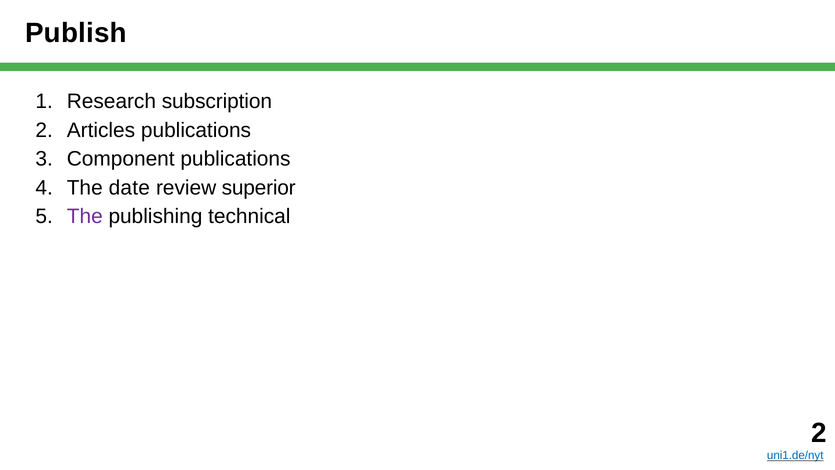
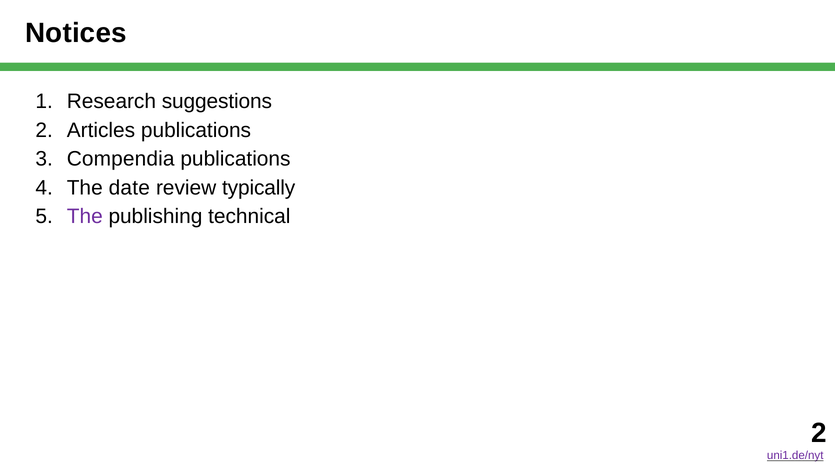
Publish: Publish -> Notices (76, 33)
subscription: subscription -> suggestions (217, 101)
Component: Component -> Compendia (121, 159)
superior: superior -> typically (259, 188)
uni1.de/nyt colour: blue -> purple (795, 455)
